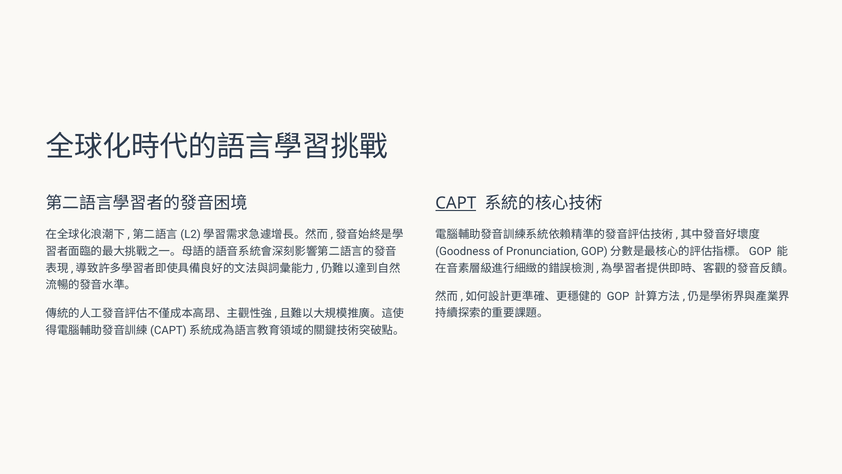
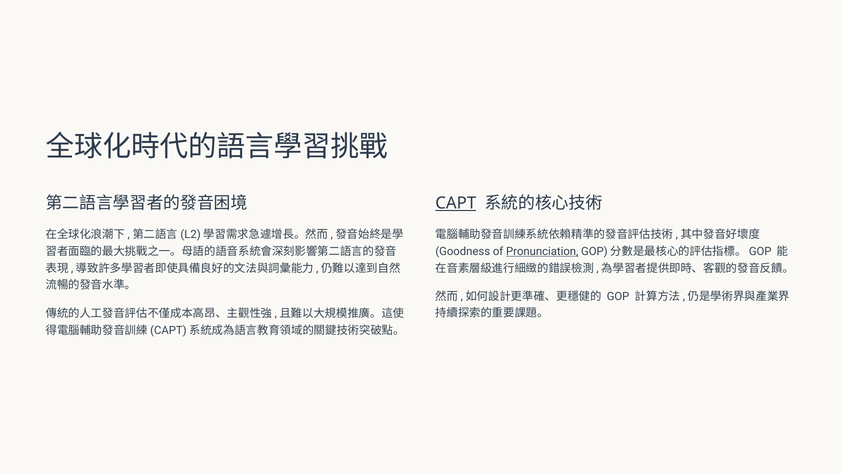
Pronunciation underline: none -> present (542, 251)
